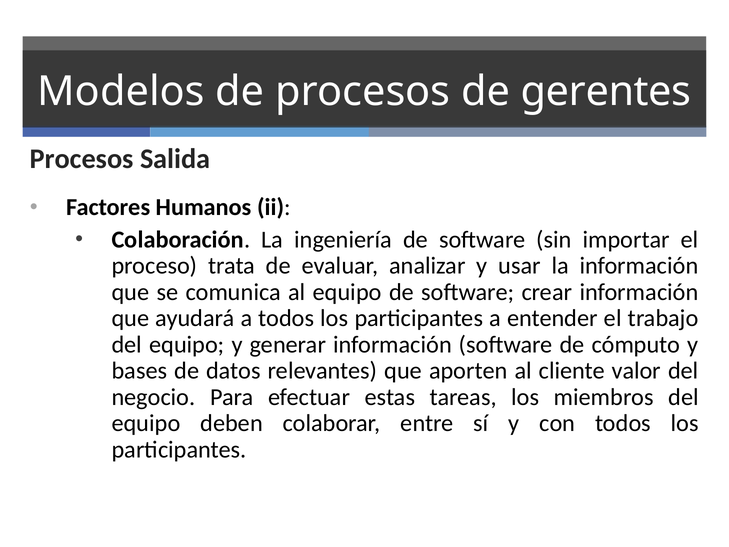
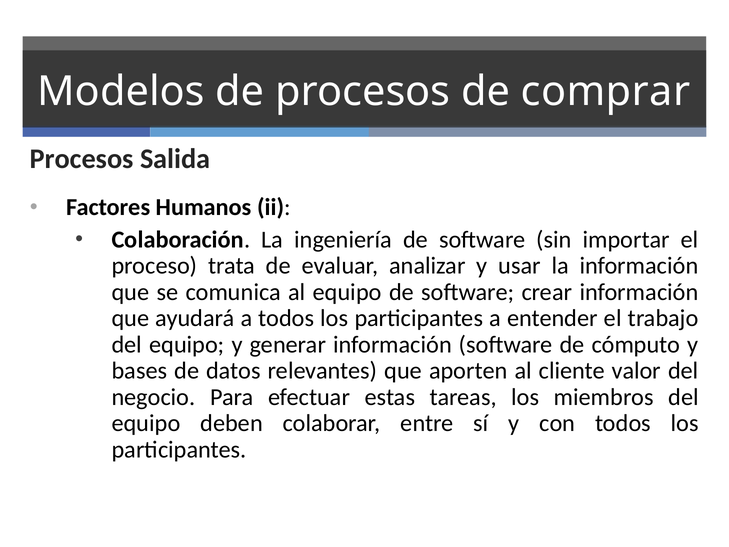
gerentes: gerentes -> comprar (606, 92)
